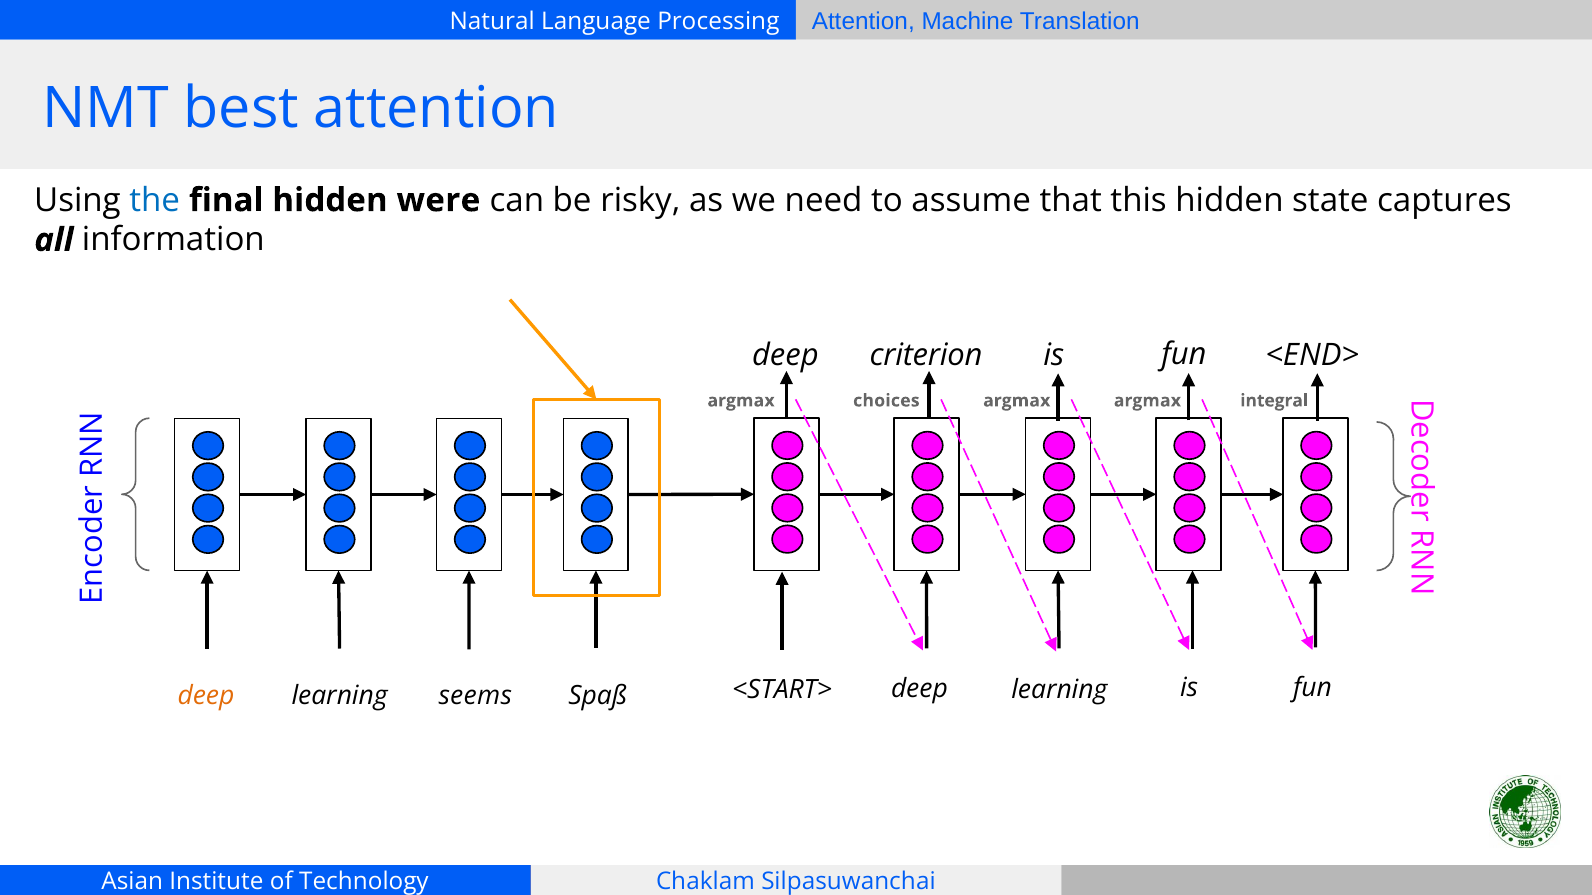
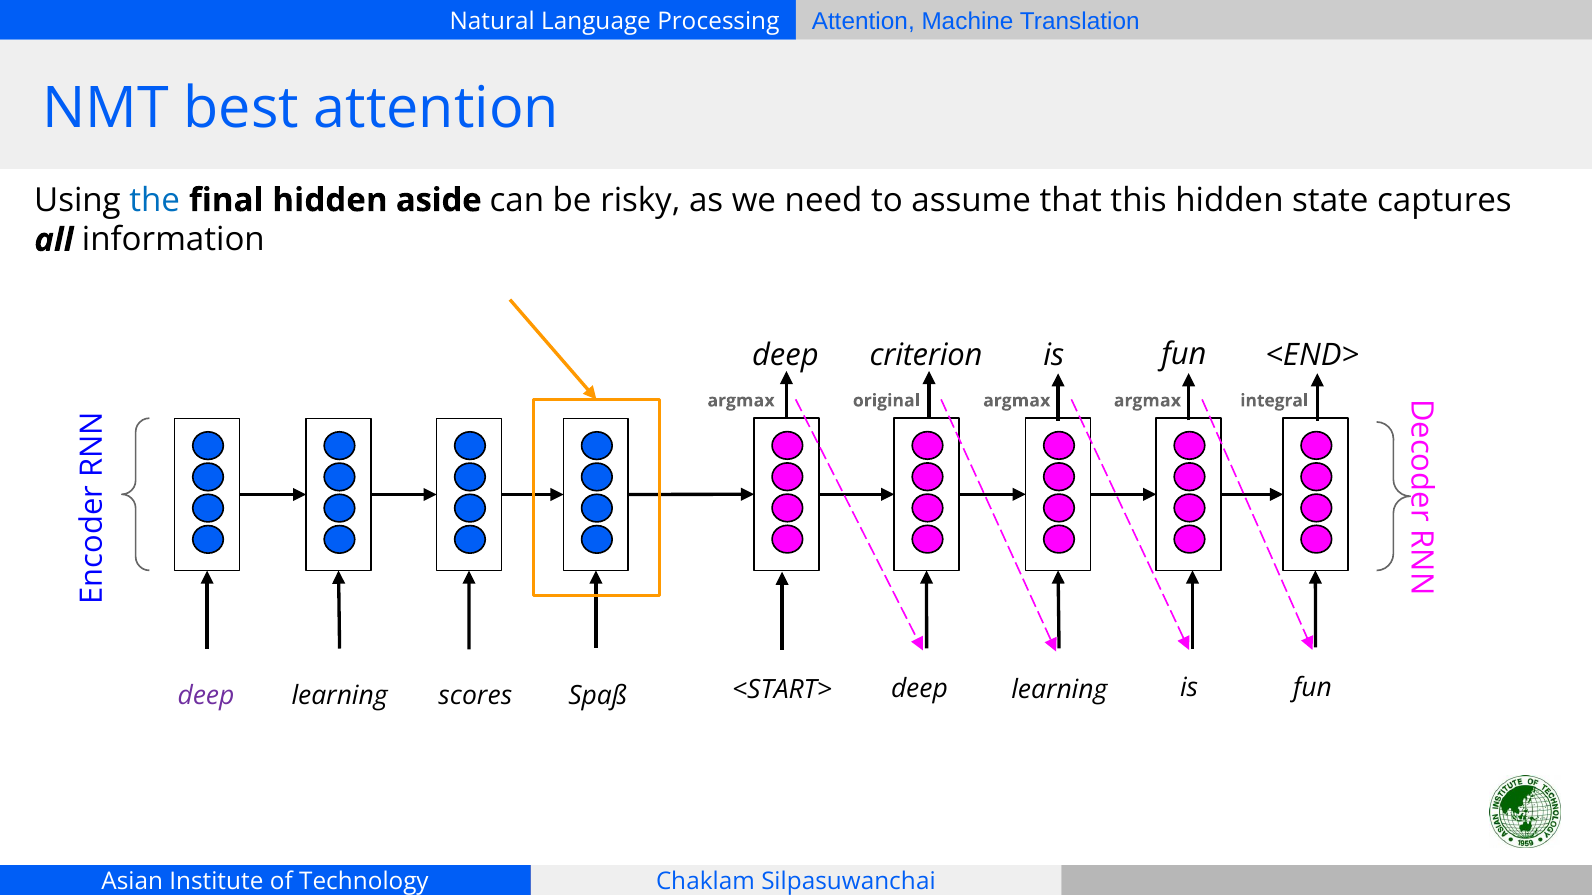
were: were -> aside (439, 200)
choices: choices -> original (886, 401)
deep colour: orange -> purple (206, 696)
seems: seems -> scores (475, 696)
